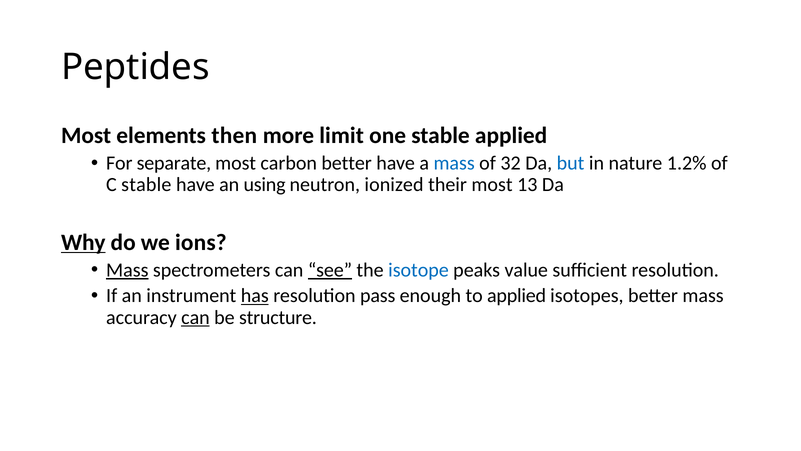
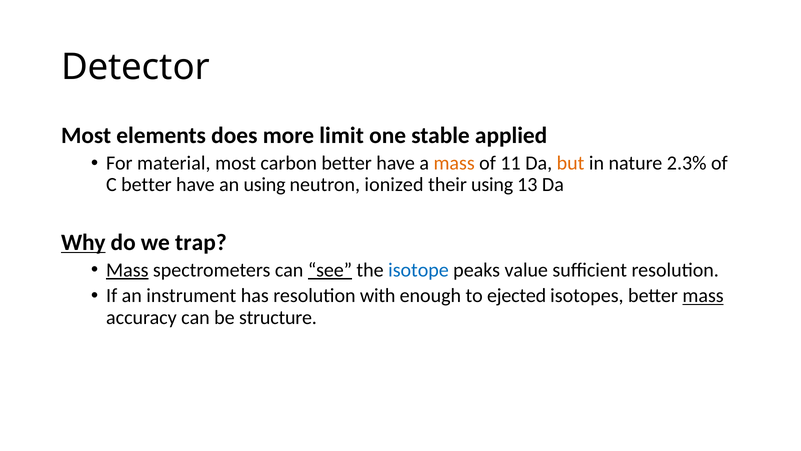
Peptides: Peptides -> Detector (135, 67)
then: then -> does (234, 135)
separate: separate -> material (174, 163)
mass colour: blue -> orange (454, 163)
32: 32 -> 11 (511, 163)
but colour: blue -> orange (571, 163)
1.2%: 1.2% -> 2.3% (687, 163)
C stable: stable -> better (146, 185)
their most: most -> using (492, 185)
ions: ions -> trap (201, 242)
has underline: present -> none (255, 296)
pass: pass -> with (378, 296)
to applied: applied -> ejected (517, 296)
mass underline: none -> present (703, 296)
can underline: present -> none (195, 317)
